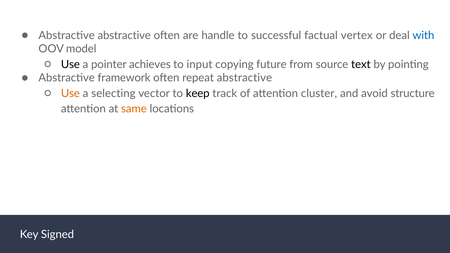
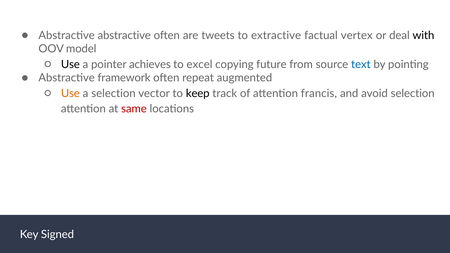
handle: handle -> tweets (218, 35)
successful: successful -> extractive (276, 35)
with colour: blue -> black (423, 35)
input: input -> excel (200, 64)
text colour: black -> blue (361, 64)
repeat abstractive: abstractive -> augmented (244, 78)
a selecting: selecting -> selection (113, 93)
cluster: cluster -> francis (319, 93)
avoid structure: structure -> selection (413, 93)
same colour: orange -> red (134, 109)
